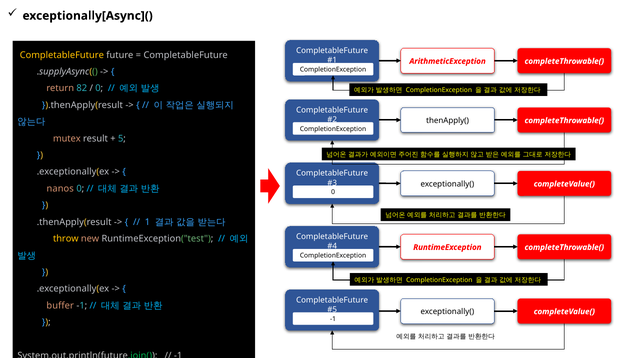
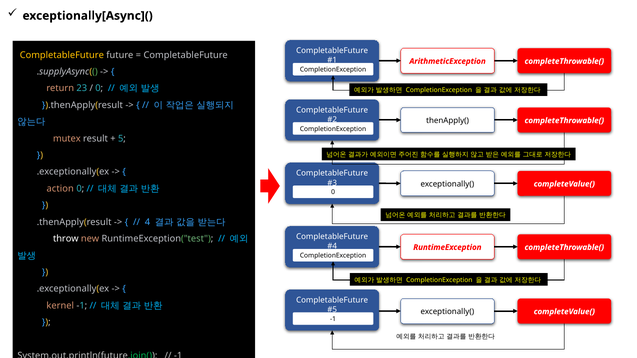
82: 82 -> 23 (82, 88)
nanos: nanos -> action (60, 189)
1: 1 -> 4 (148, 222)
throw colour: yellow -> white (66, 239)
buffer: buffer -> kernel (60, 306)
